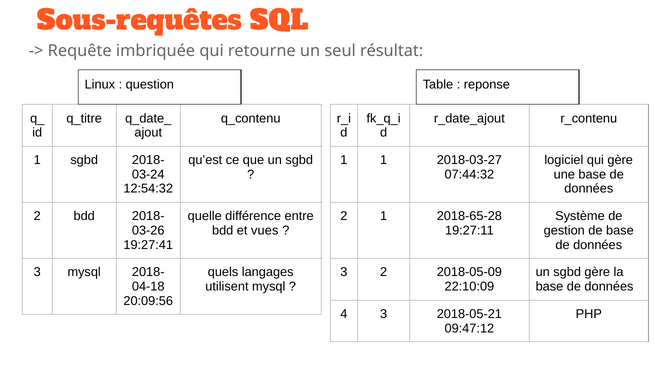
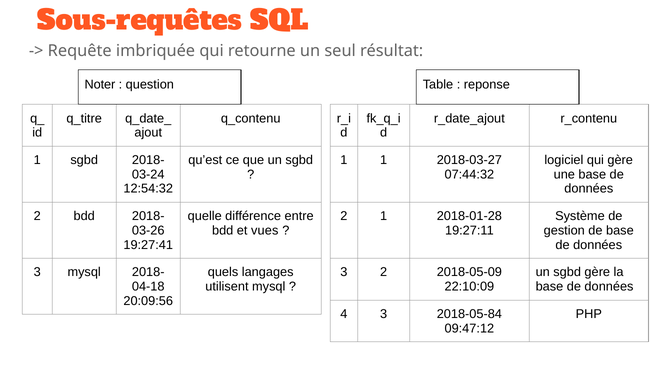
Linux: Linux -> Noter (100, 85)
2018-65-28: 2018-65-28 -> 2018-01-28 (469, 216)
2018-05-21: 2018-05-21 -> 2018-05-84 (469, 314)
